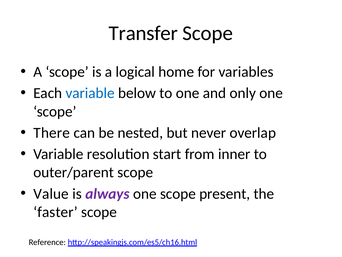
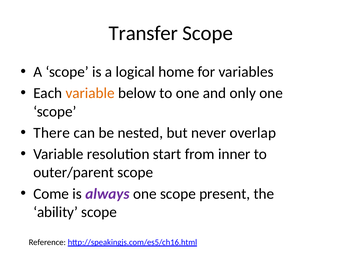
variable colour: blue -> orange (90, 93)
Value: Value -> Come (51, 193)
faster: faster -> ability (56, 212)
